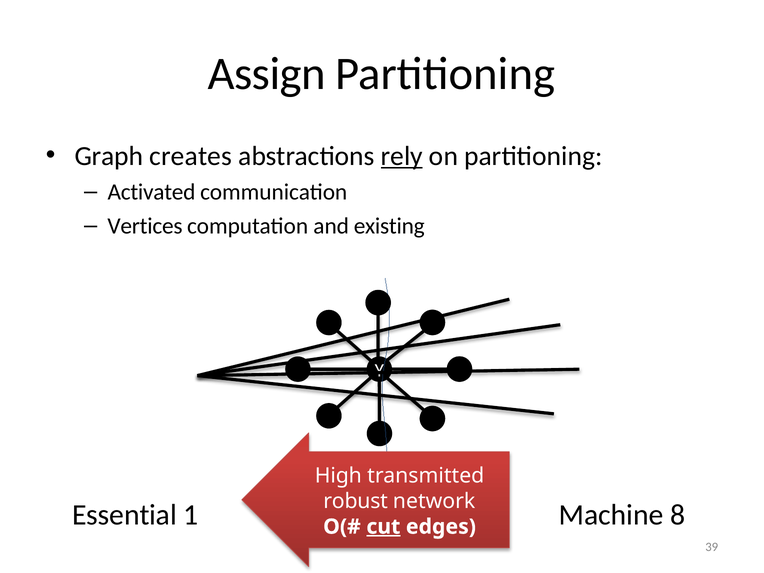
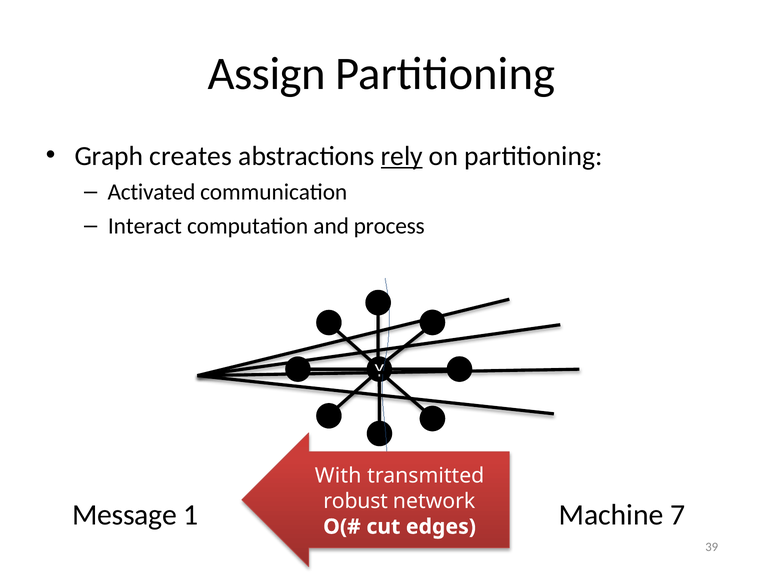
Vertices: Vertices -> Interact (145, 226)
existing: existing -> process (389, 226)
High: High -> With (338, 476)
Essential: Essential -> Message (125, 515)
8: 8 -> 7 (678, 515)
cut underline: present -> none (383, 527)
